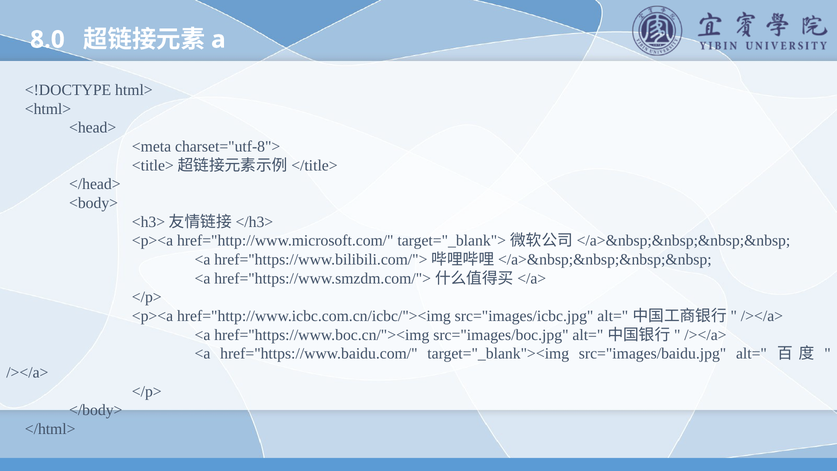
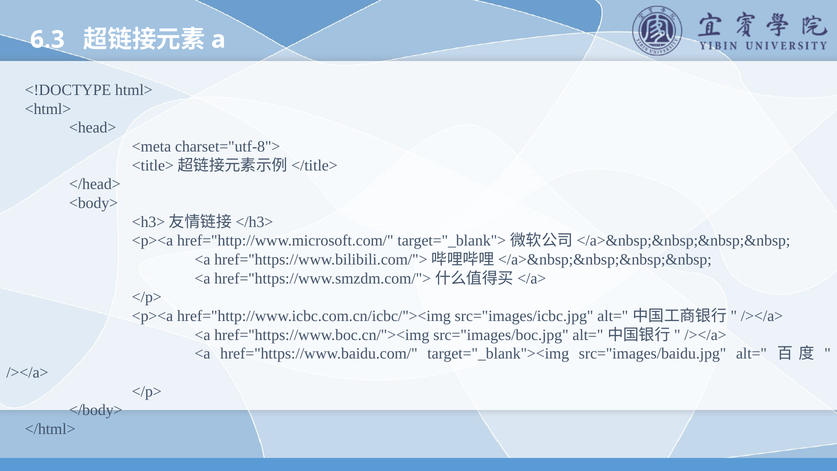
8.0: 8.0 -> 6.3 (47, 40)
